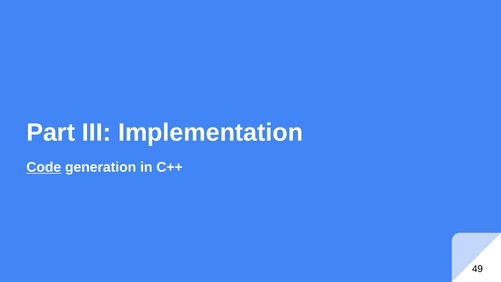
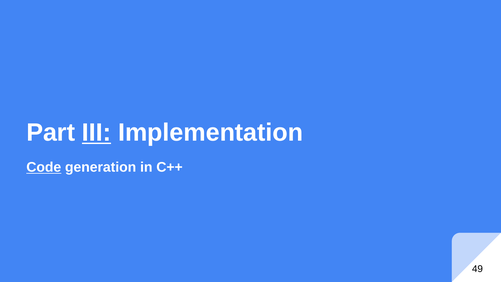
III underline: none -> present (97, 133)
